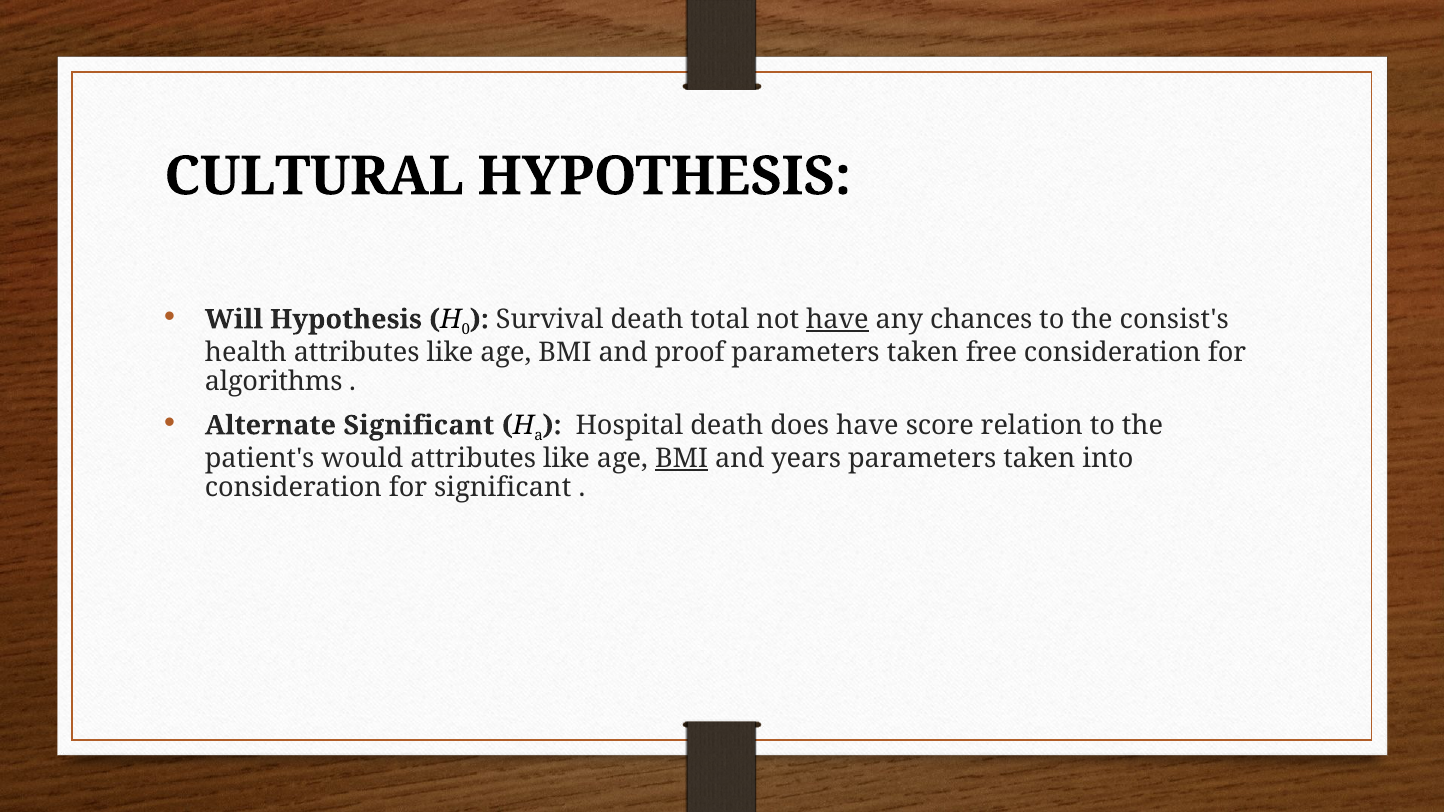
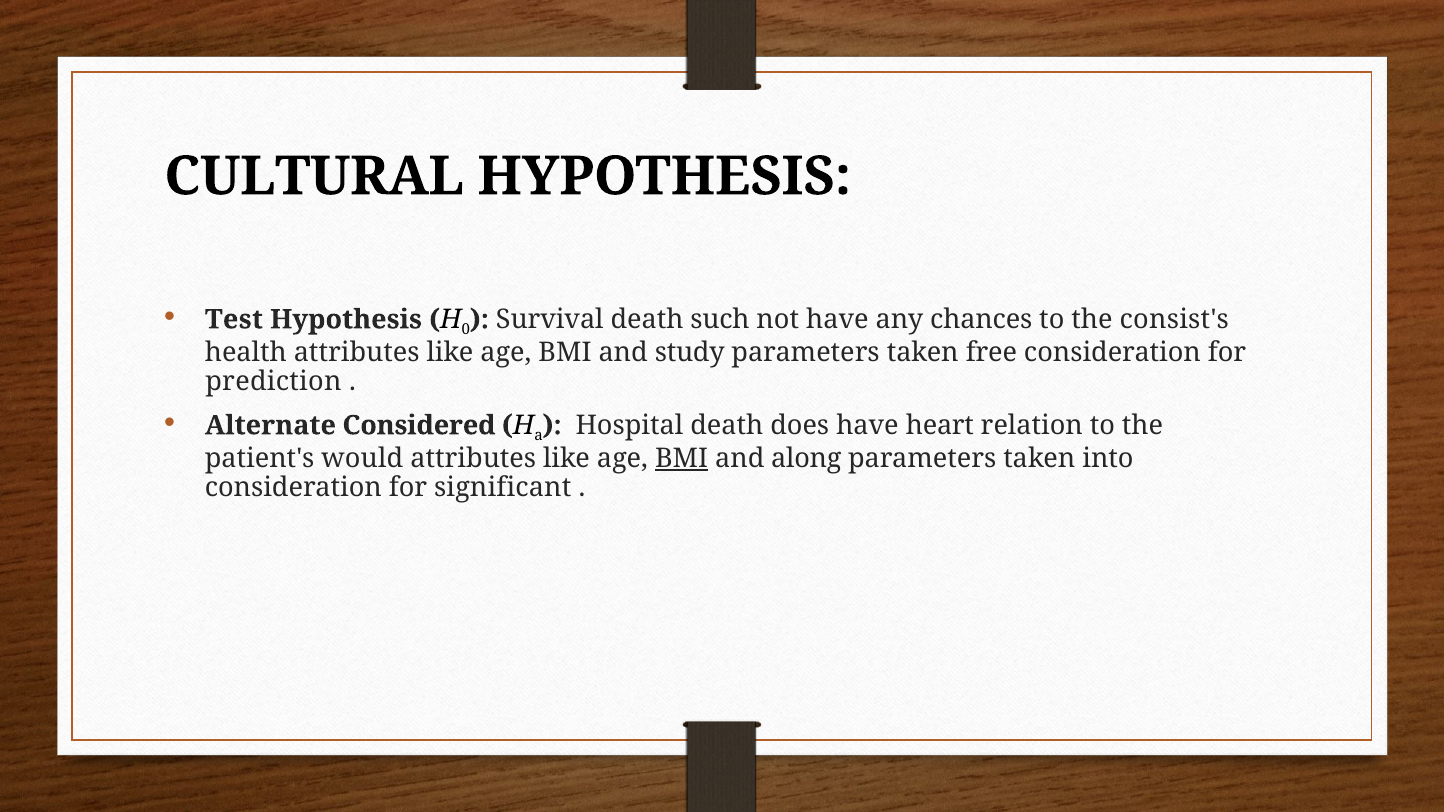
Will: Will -> Test (234, 320)
total: total -> such (720, 320)
have underline: present -> none (837, 320)
proof: proof -> study (690, 352)
algorithms: algorithms -> prediction (273, 382)
Alternate Significant: Significant -> Considered (419, 426)
score: score -> heart (940, 426)
years: years -> along (806, 458)
